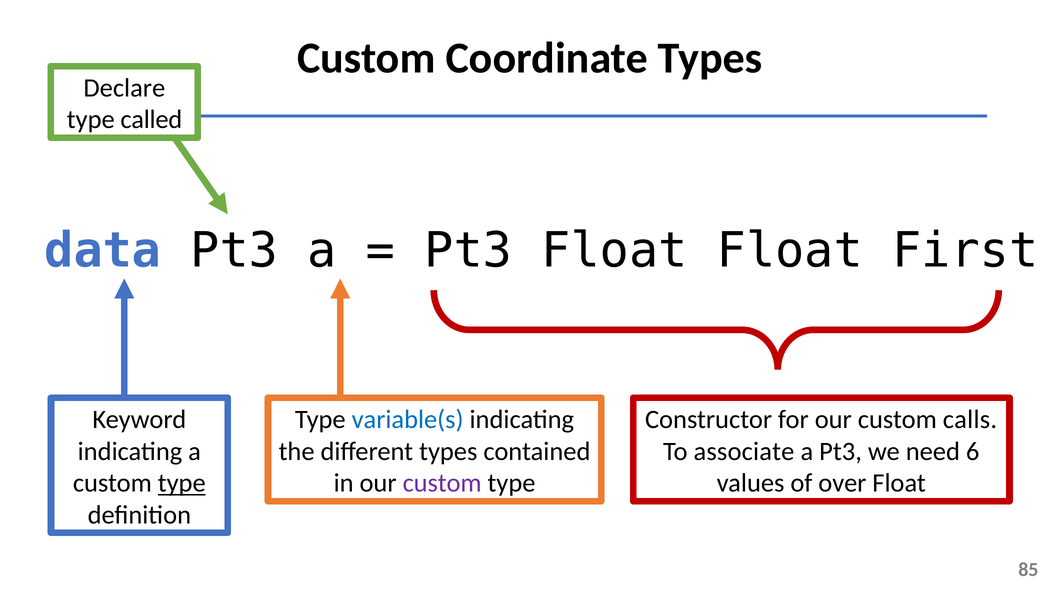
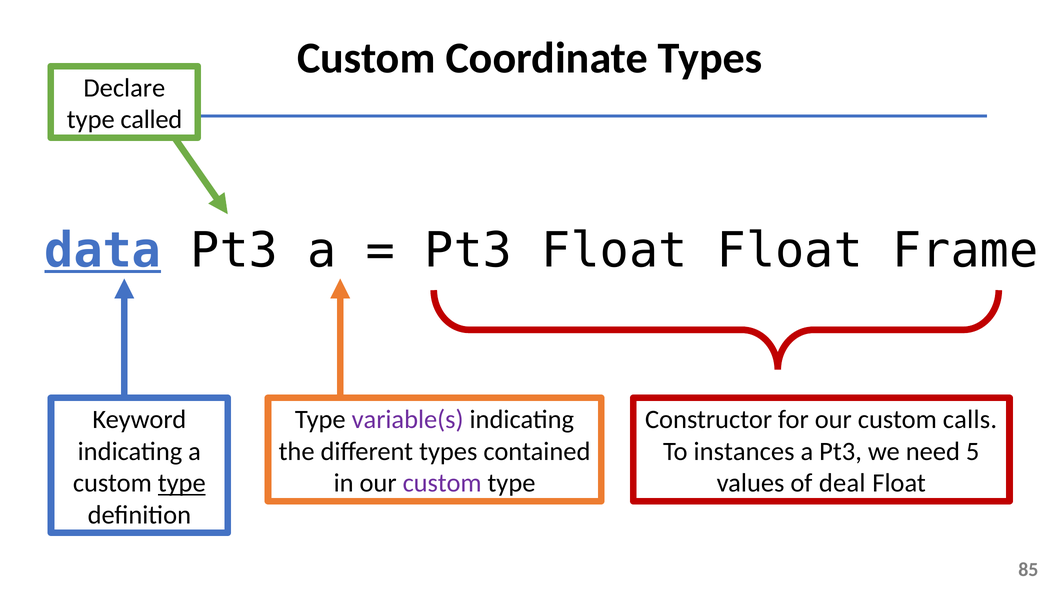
data underline: none -> present (103, 251)
First: First -> Frame (965, 251)
variable(s colour: blue -> purple (408, 420)
associate: associate -> instances (744, 452)
6: 6 -> 5 (973, 452)
over: over -> deal (842, 483)
